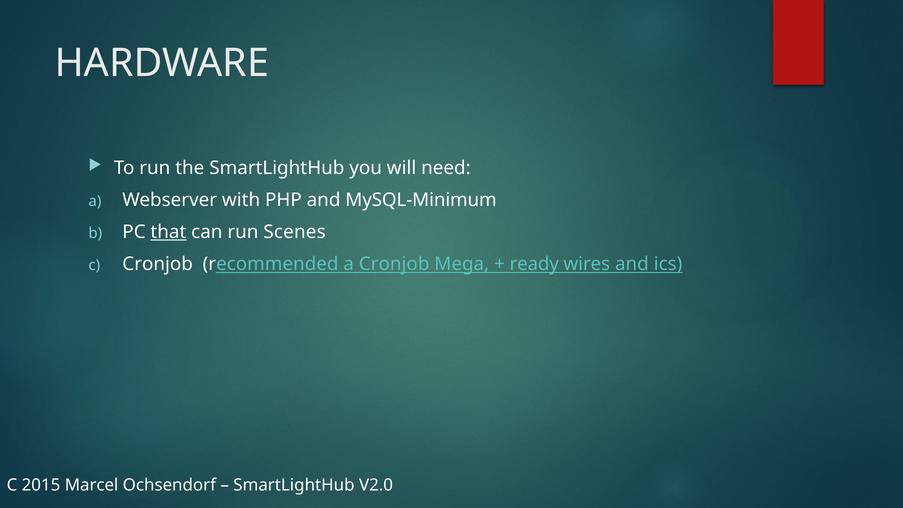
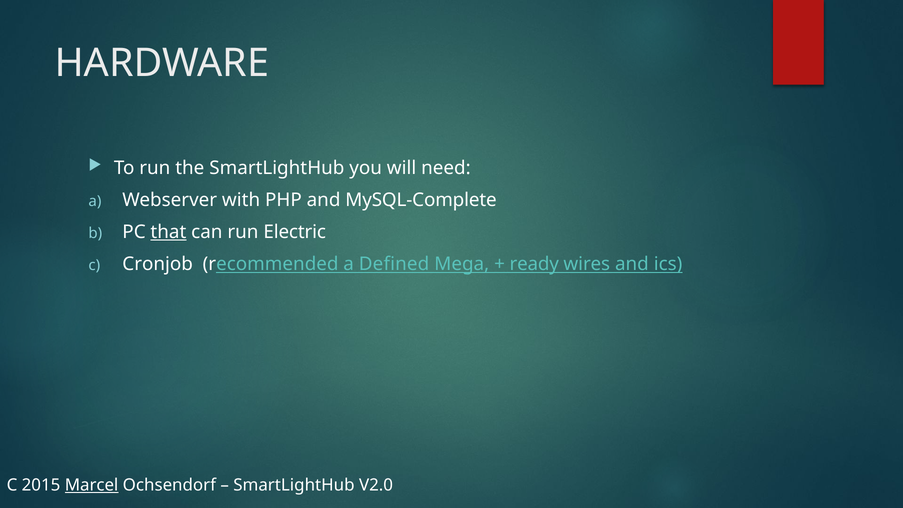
MySQL-Minimum: MySQL-Minimum -> MySQL-Complete (421, 200)
Scenes: Scenes -> Electric (295, 232)
a Cronjob: Cronjob -> Defined (394, 264)
Marcel underline: none -> present (92, 485)
